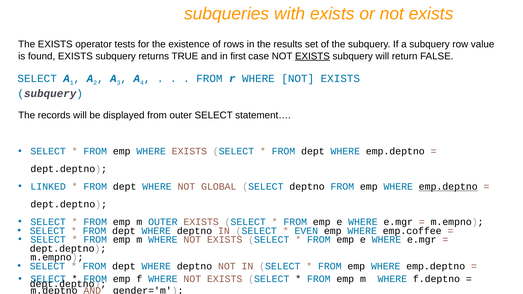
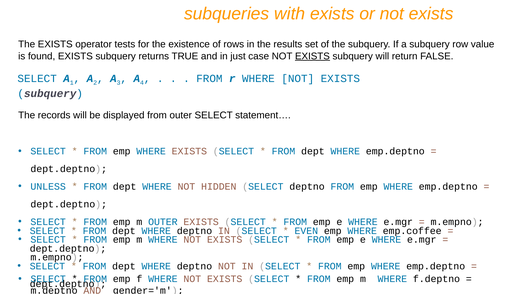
first: first -> just (238, 56)
LINKED: LINKED -> UNLESS (48, 187)
GLOBAL: GLOBAL -> HIDDEN (219, 187)
emp.deptno underline: present -> none (448, 187)
